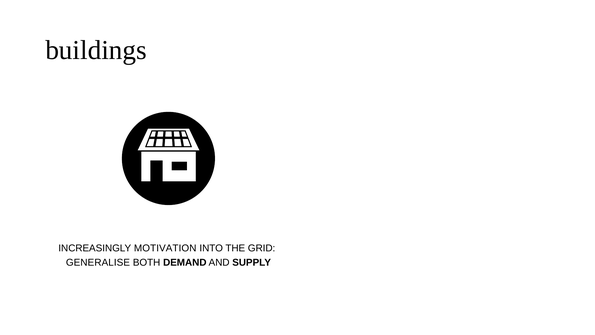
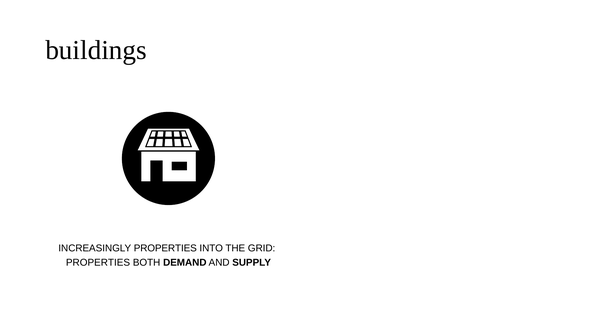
INCREASINGLY MOTIVATION: MOTIVATION -> PROPERTIES (165, 248)
GENERALISE: GENERALISE -> PROPERTIES (98, 262)
